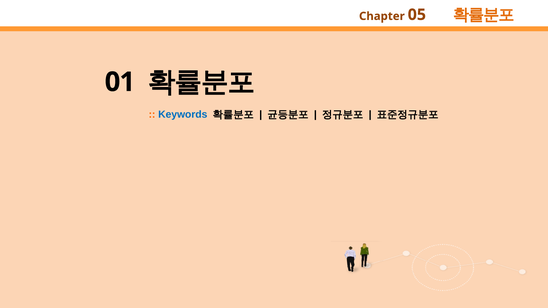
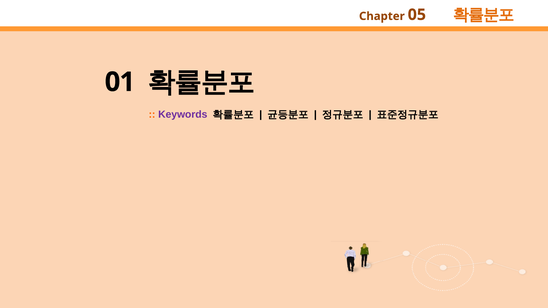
Keywords colour: blue -> purple (183, 114)
